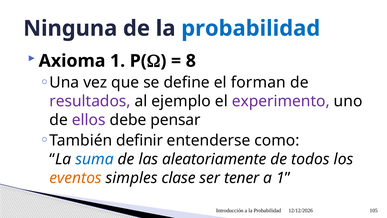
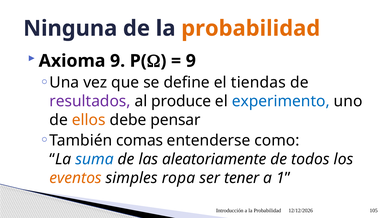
probabilidad colour: blue -> orange (251, 28)
Axioma 1: 1 -> 9 (118, 61)
8: 8 -> 9 (191, 61)
forman: forman -> tiendas (258, 82)
ejemplo: ejemplo -> produce (181, 101)
experimento colour: purple -> blue (281, 101)
ellos colour: purple -> orange (89, 120)
definir: definir -> comas (140, 140)
clase: clase -> ropa (178, 178)
